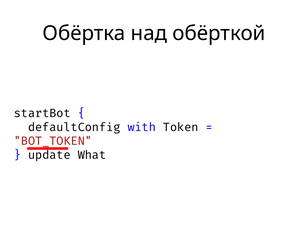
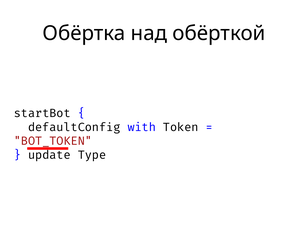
What: What -> Type (92, 155)
